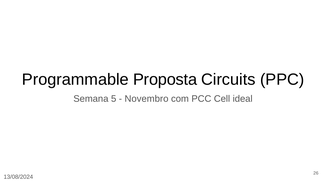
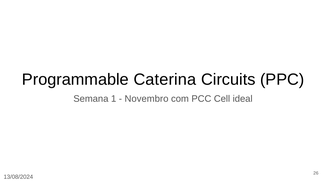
Proposta: Proposta -> Caterina (165, 80)
5: 5 -> 1 (114, 99)
